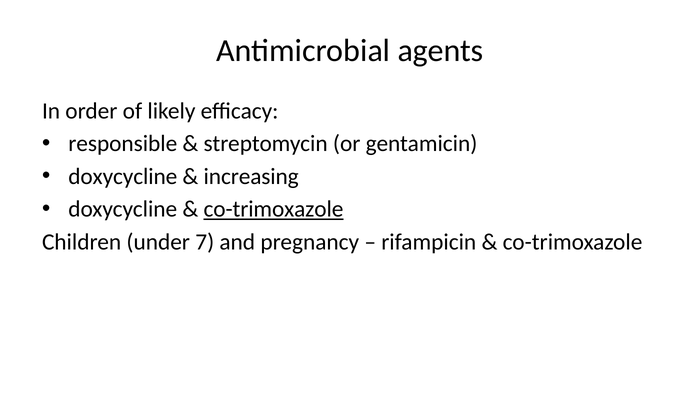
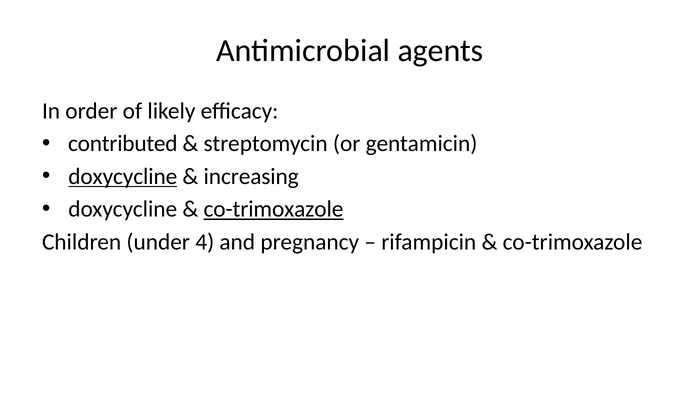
responsible: responsible -> contributed (123, 144)
doxycycline underline: none -> present (123, 176)
7: 7 -> 4 (205, 242)
